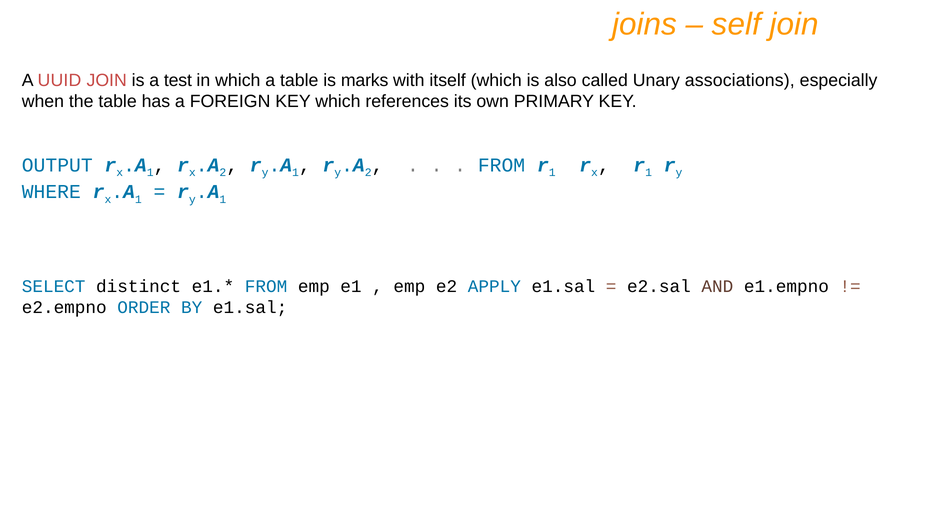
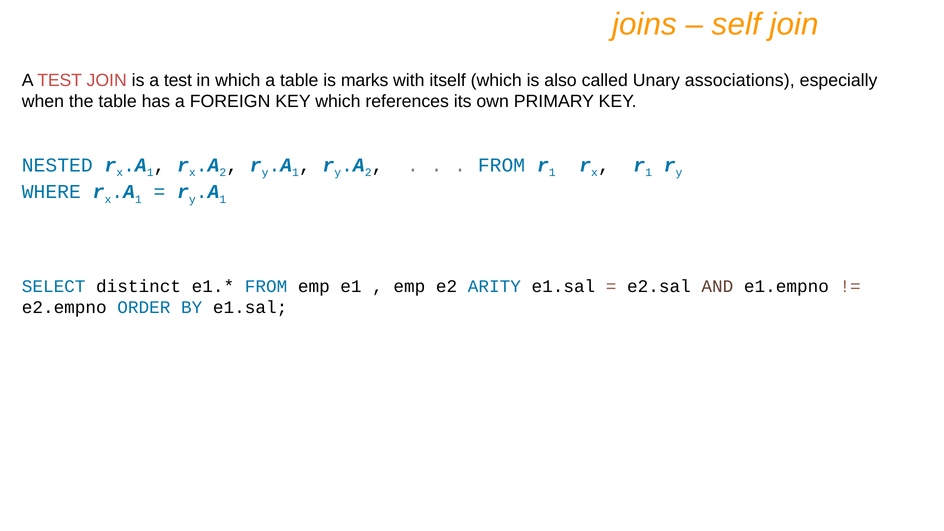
UUID: UUID -> TEST (60, 80)
OUTPUT: OUTPUT -> NESTED (57, 165)
APPLY: APPLY -> ARITY (494, 286)
